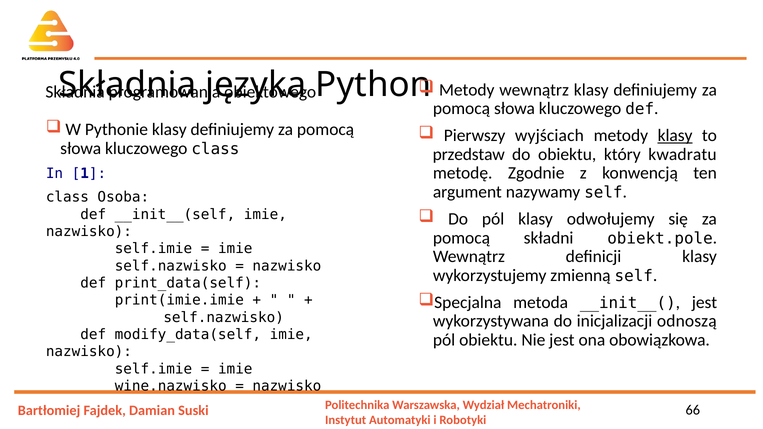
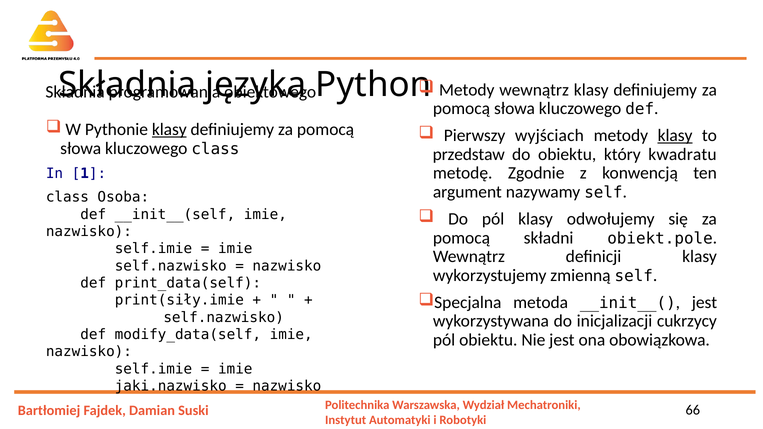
klasy underline: none -> present (169, 130)
print(imie.imie: print(imie.imie -> print(siły.imie (179, 300)
odnoszą: odnoszą -> cukrzycy (687, 321)
wine.nazwisko: wine.nazwisko -> jaki.nazwisko (171, 386)
